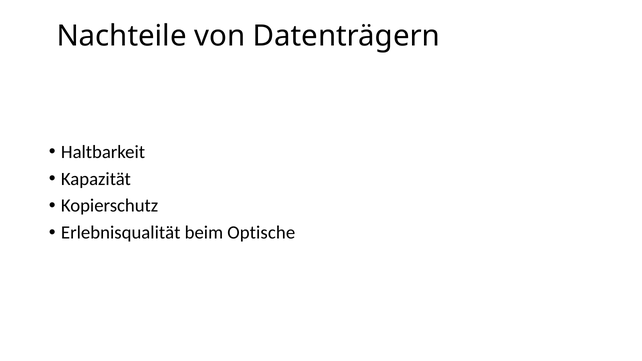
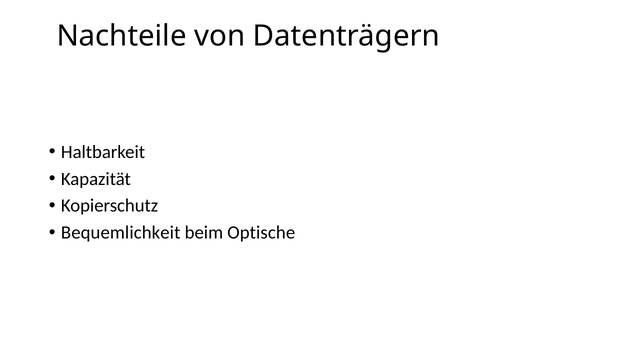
Erlebnisqualität: Erlebnisqualität -> Bequemlichkeit (121, 233)
